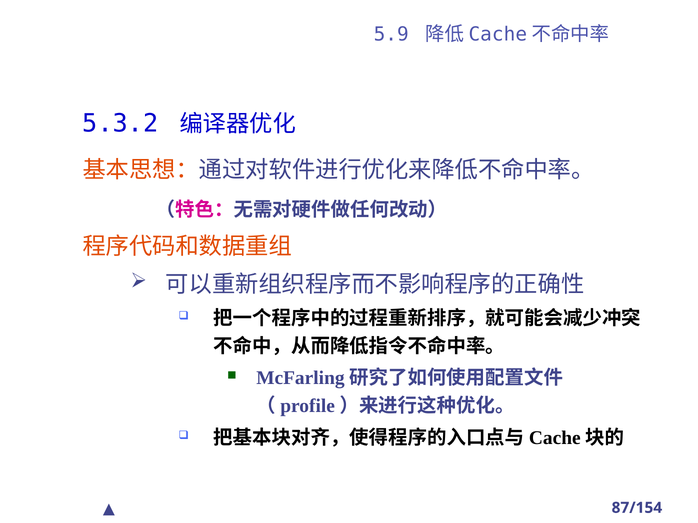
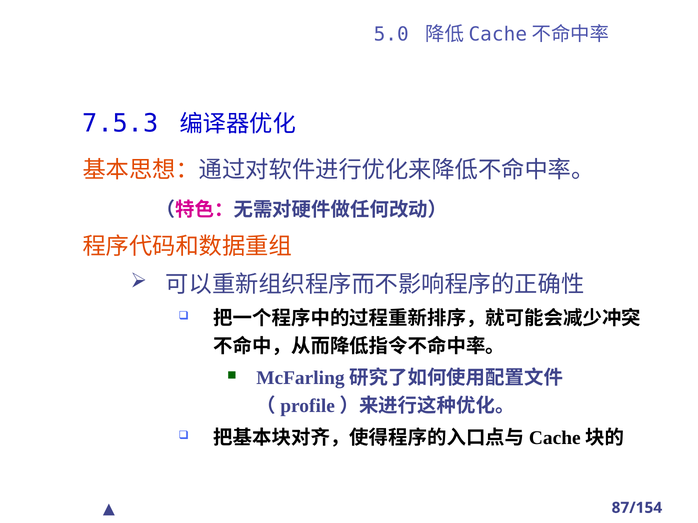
5.9: 5.9 -> 5.0 (391, 34)
5.3.2: 5.3.2 -> 7.5.3 (120, 124)
